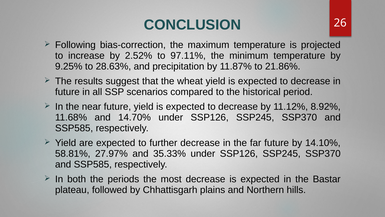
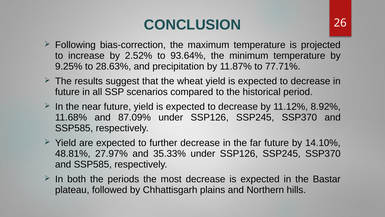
97.11%: 97.11% -> 93.64% (188, 55)
21.86%: 21.86% -> 77.71% (283, 66)
14.70%: 14.70% -> 87.09% (135, 117)
58.81%: 58.81% -> 48.81% (73, 153)
